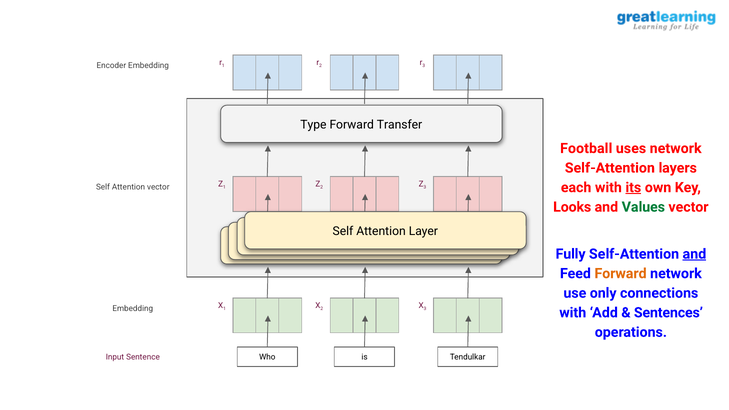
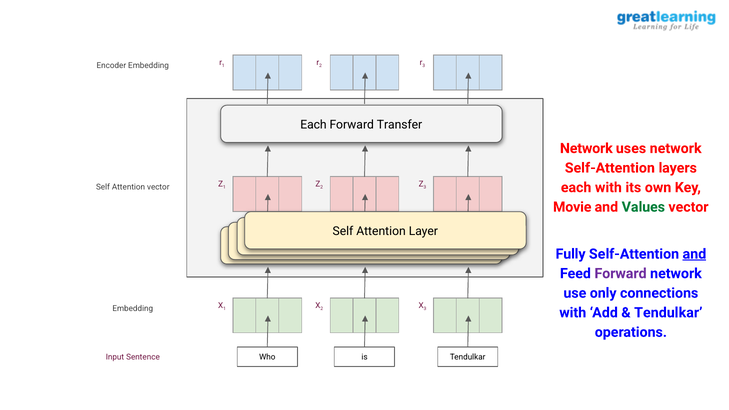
Type: Type -> Each (313, 125)
Football: Football -> Network (586, 148)
its underline: present -> none (633, 188)
Looks: Looks -> Movie (572, 207)
Forward colour: orange -> purple (621, 274)
Sentences: Sentences -> Tendulkar (668, 313)
